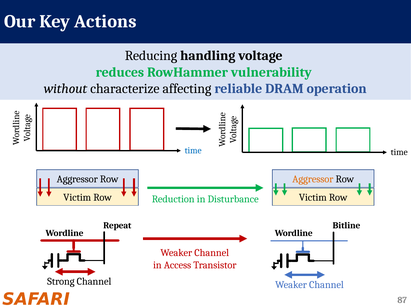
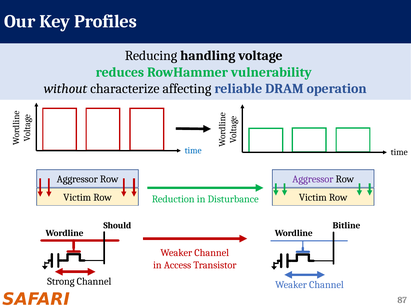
Actions: Actions -> Profiles (106, 22)
Aggressor colour: orange -> purple (313, 179)
Repeat: Repeat -> Should (117, 226)
